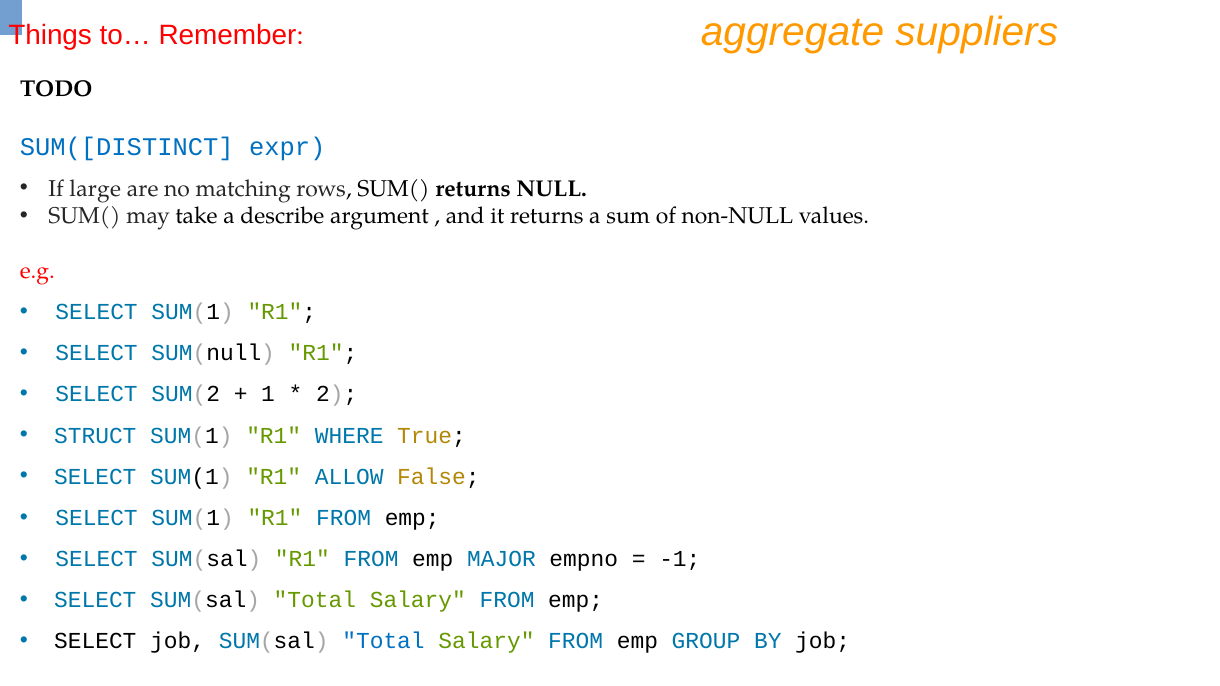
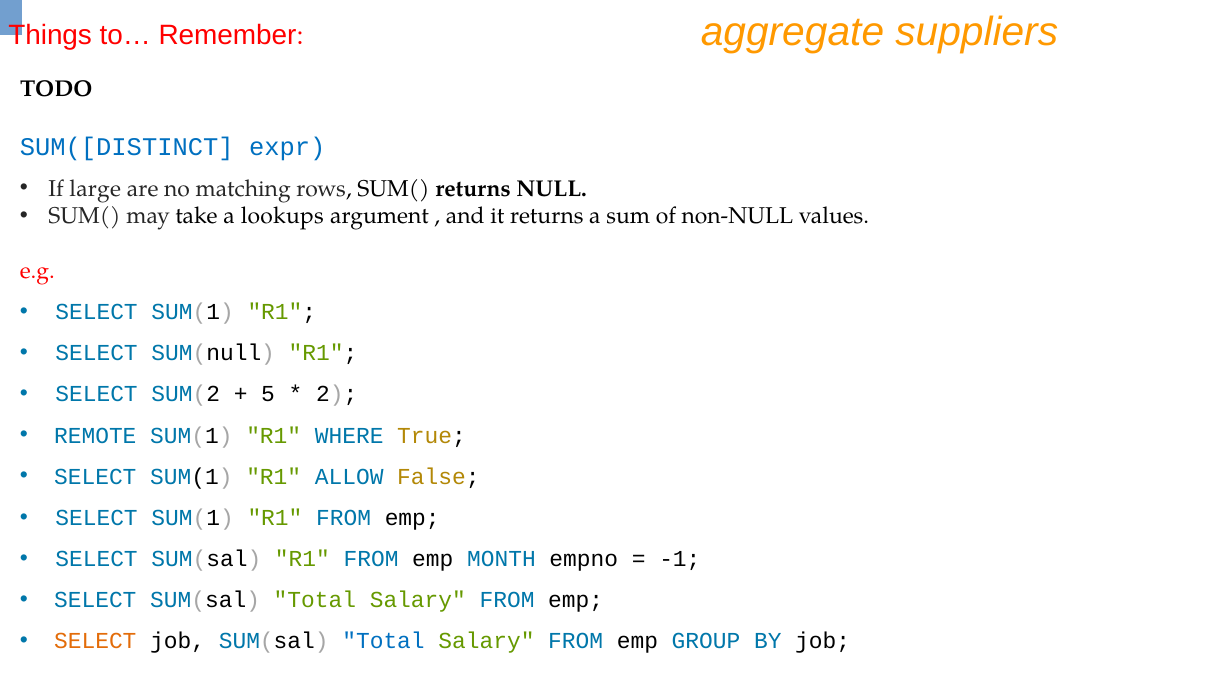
describe: describe -> lookups (282, 216)
1: 1 -> 5 (268, 394)
STRUCT: STRUCT -> REMOTE (95, 436)
MAJOR: MAJOR -> MONTH (501, 559)
SELECT colour: black -> orange (95, 641)
